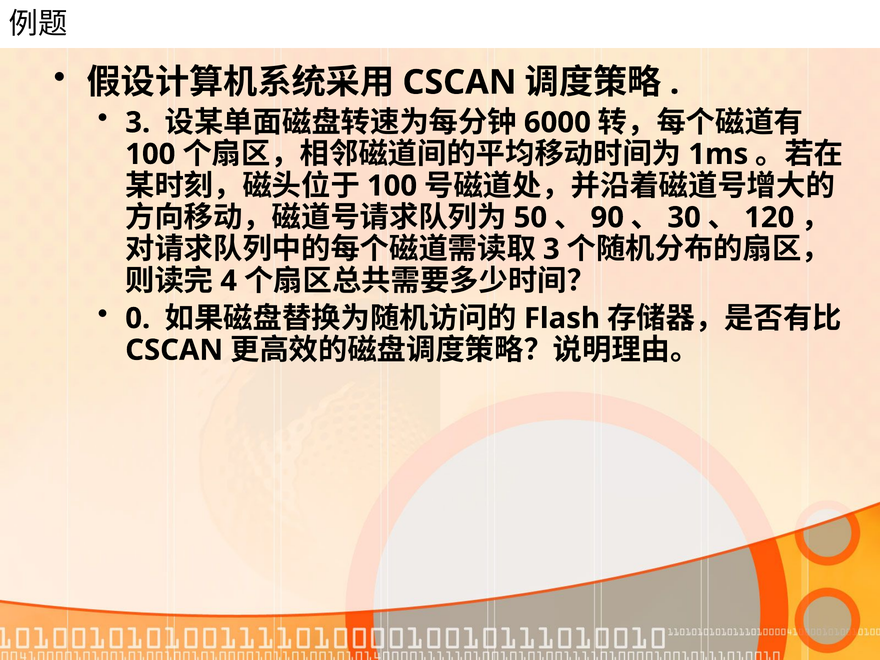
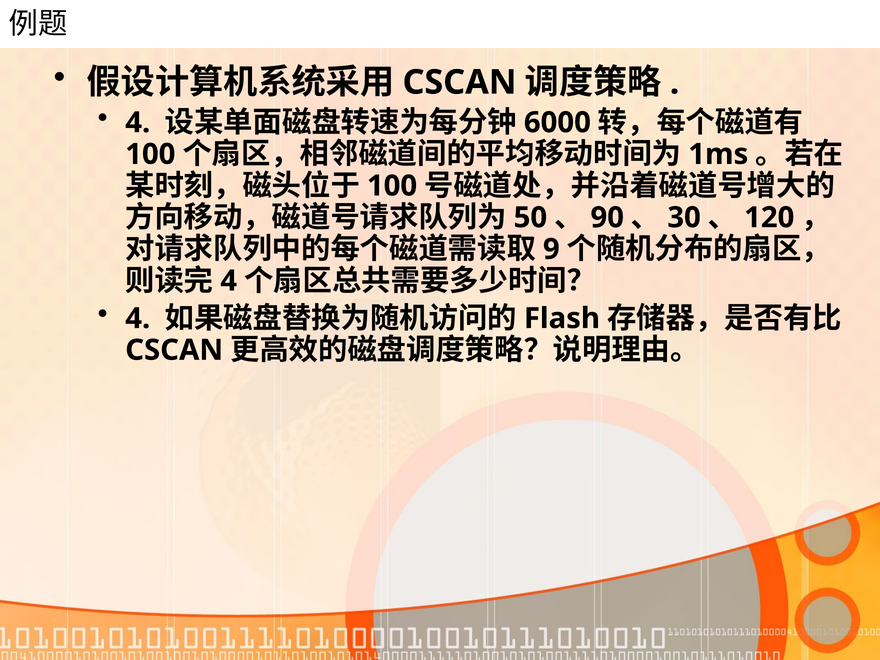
3: 3 -> 4 (138, 123)
3: 3 -> 9 (551, 249)
0: 0 -> 4 (138, 318)
